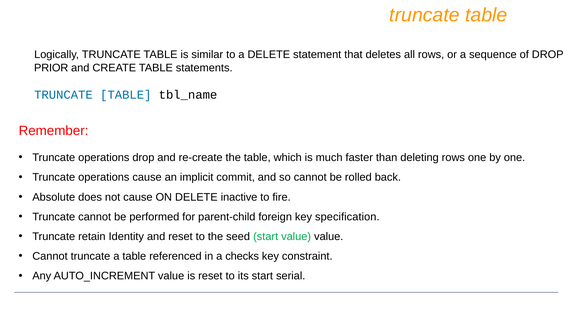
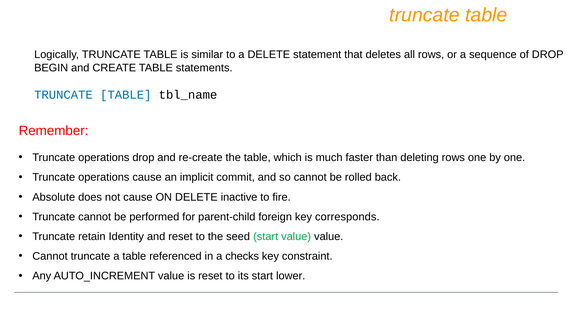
PRIOR: PRIOR -> BEGIN (51, 68)
specification: specification -> corresponds (347, 217)
serial: serial -> lower (291, 276)
